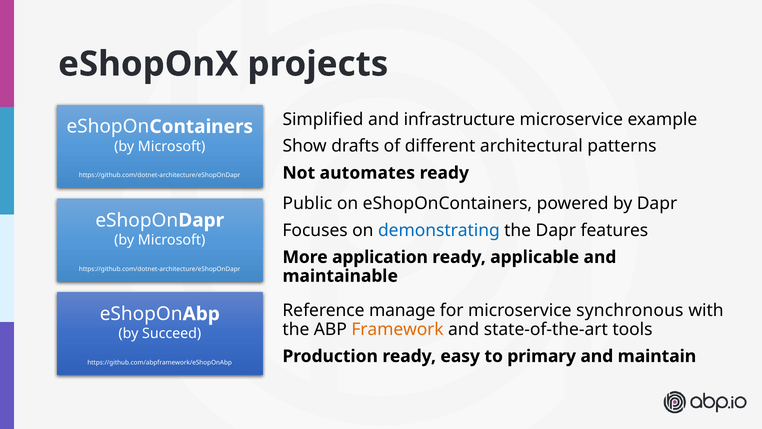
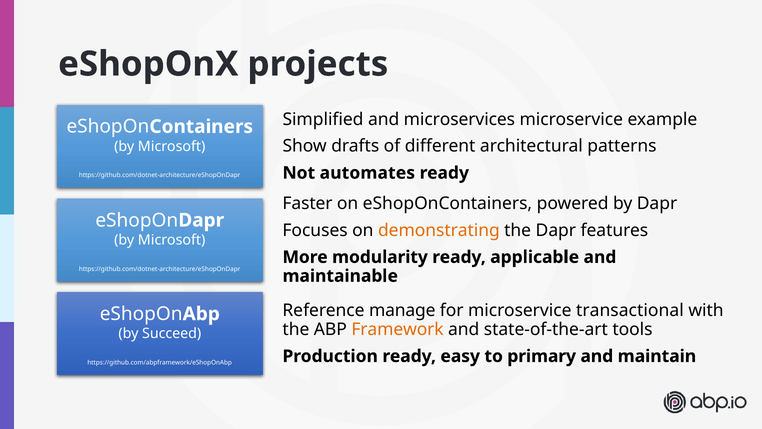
infrastructure: infrastructure -> microservices (459, 119)
Public: Public -> Faster (308, 203)
demonstrating colour: blue -> orange (439, 230)
application: application -> modularity (380, 257)
synchronous: synchronous -> transactional (630, 310)
